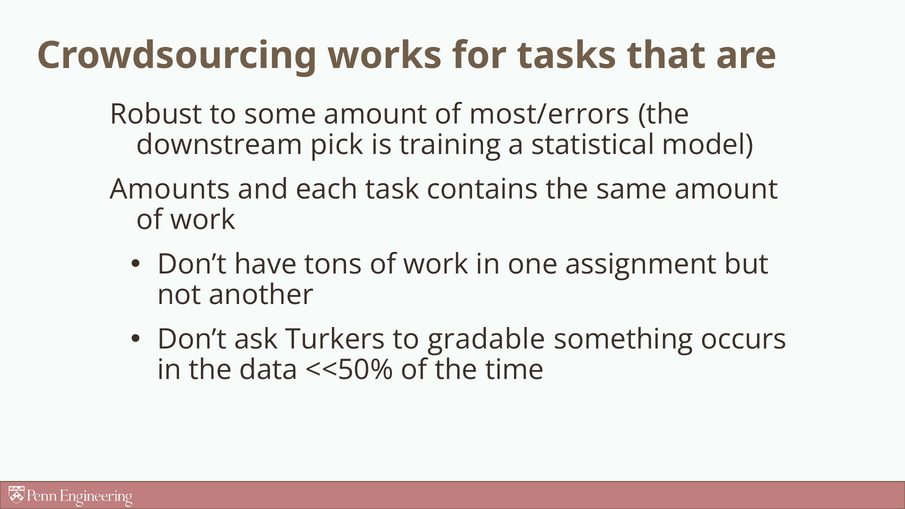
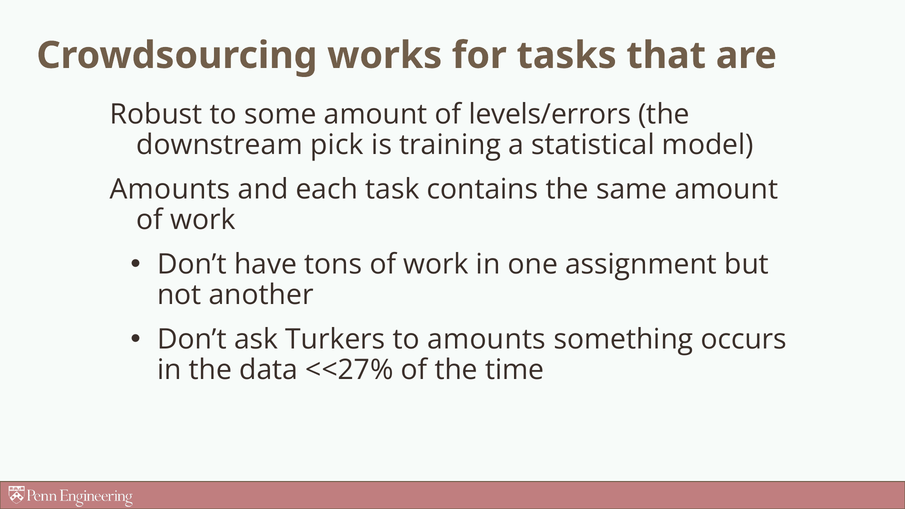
most/errors: most/errors -> levels/errors (550, 114)
to gradable: gradable -> amounts (487, 339)
<<50%: <<50% -> <<27% (349, 370)
